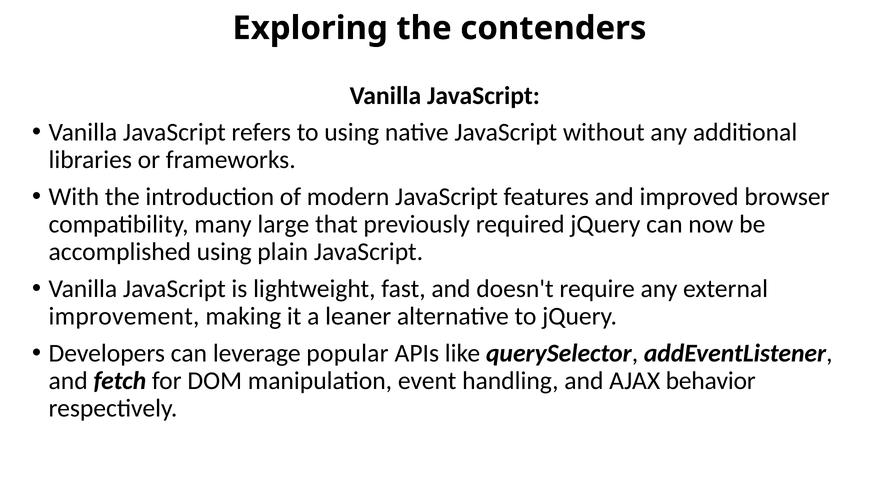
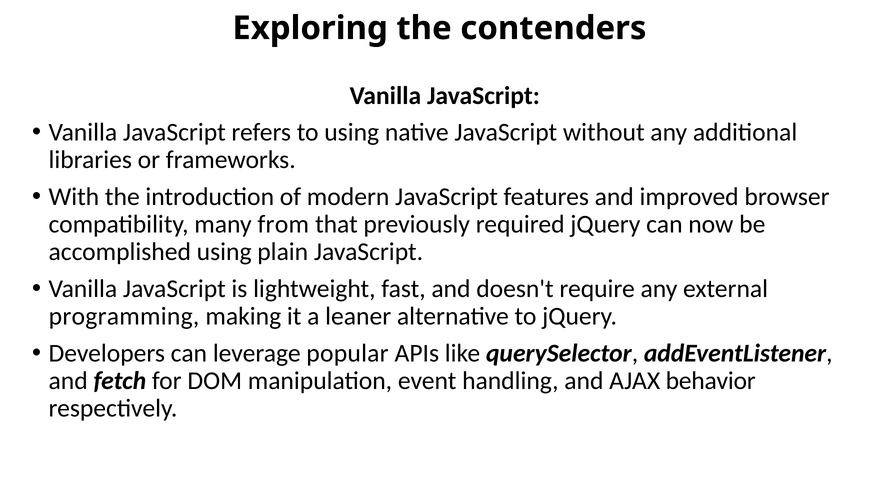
large: large -> from (283, 225)
improvement: improvement -> programming (124, 317)
